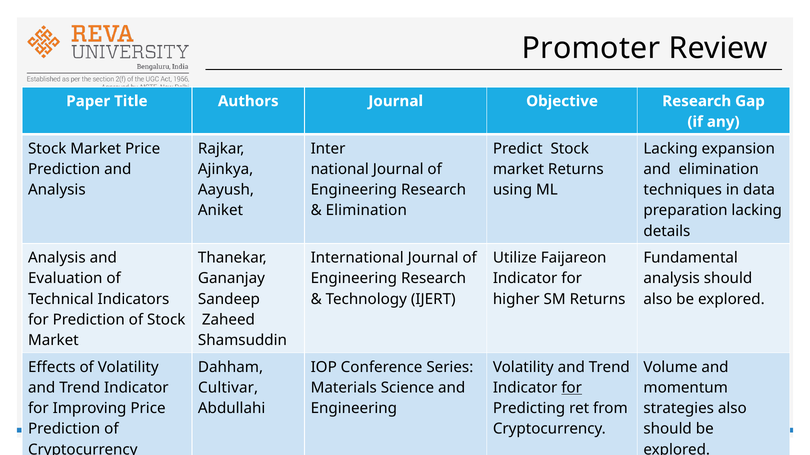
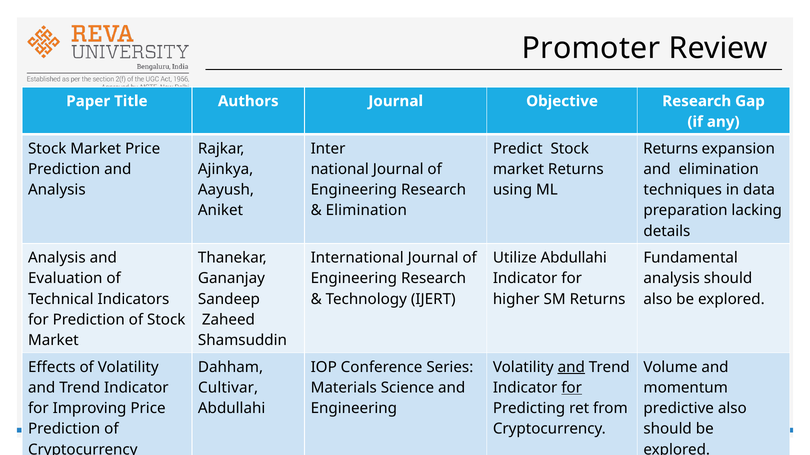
Lacking: Lacking -> Returns (671, 149)
Utilize Faijareon: Faijareon -> Abdullahi (574, 258)
and underline: none -> present (571, 368)
strategies: strategies -> predictive (679, 409)
